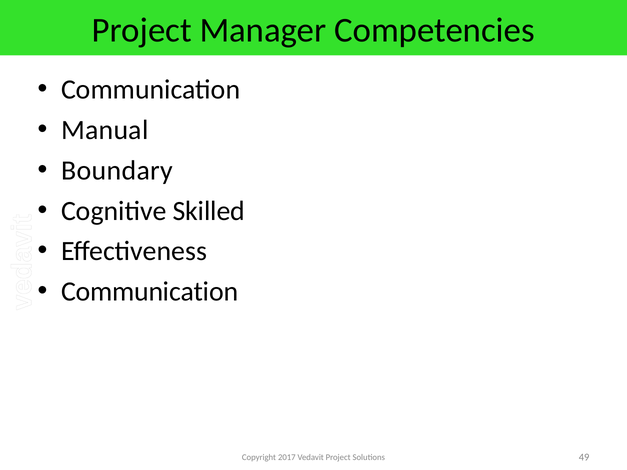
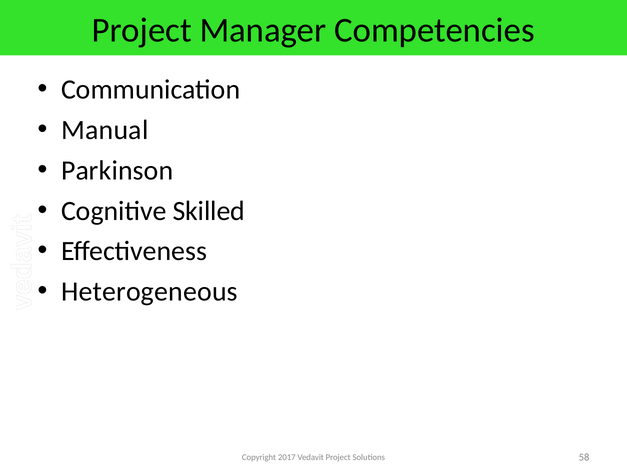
Boundary: Boundary -> Parkinson (117, 171)
Communication: Communication -> Heterogeneous (149, 292)
49: 49 -> 58 (584, 457)
